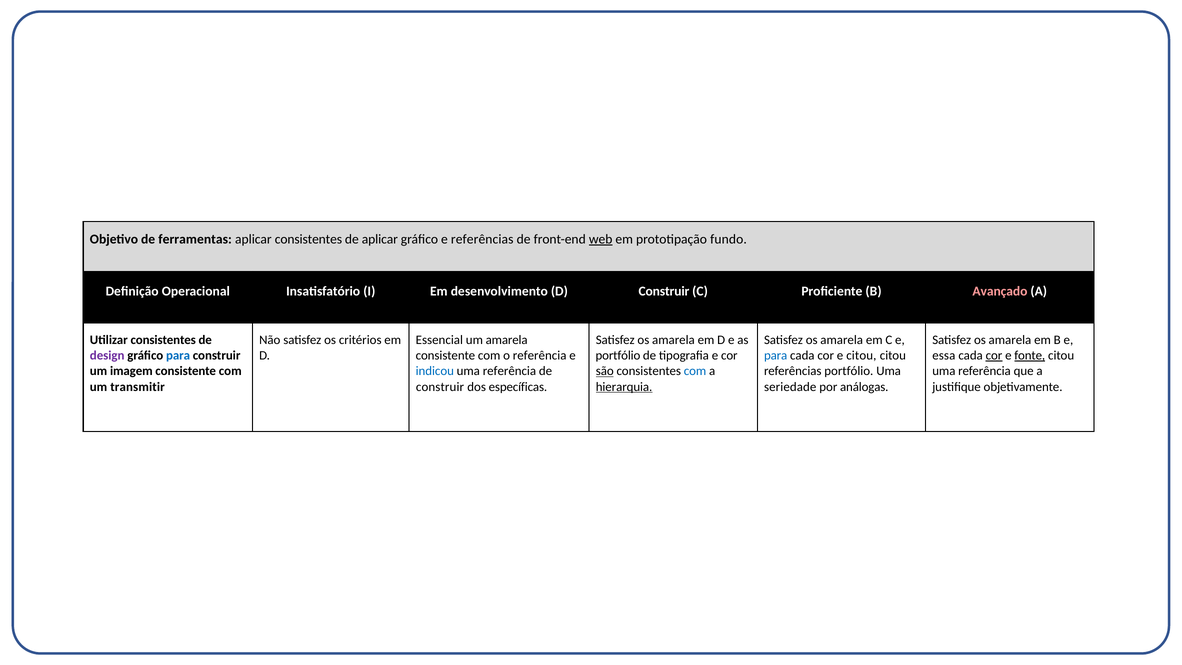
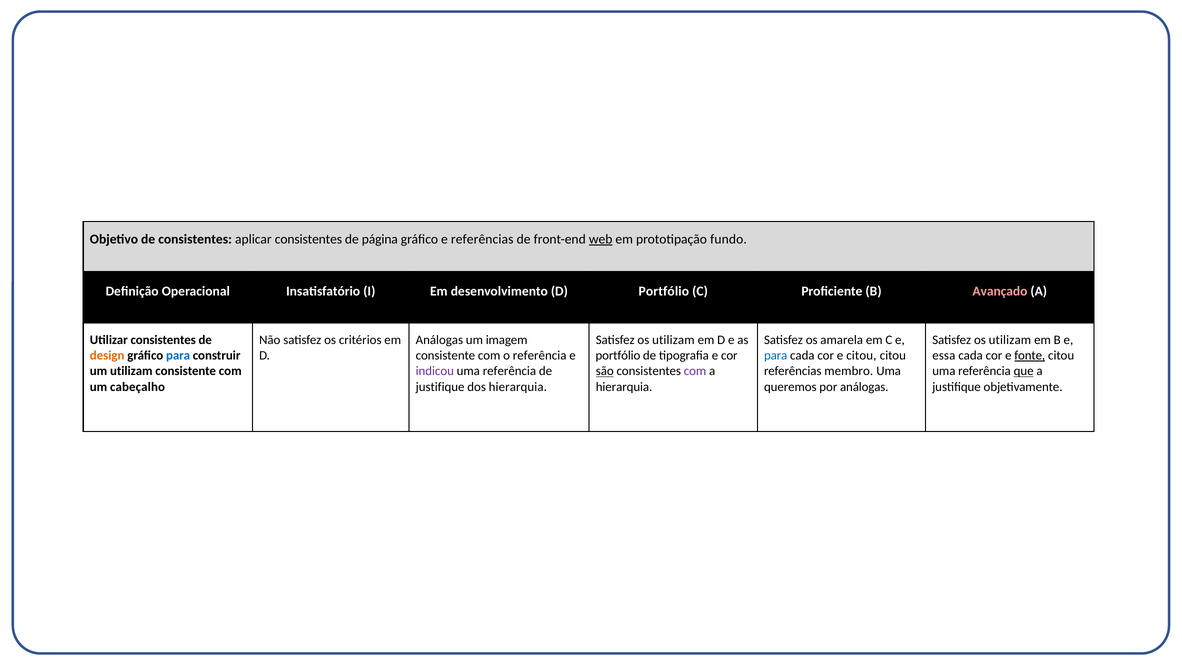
de ferramentas: ferramentas -> consistentes (195, 239)
de aplicar: aplicar -> página (380, 239)
D Construir: Construir -> Portfólio (664, 291)
Essencial: Essencial -> Análogas (439, 340)
um amarela: amarela -> imagem (507, 340)
amarela: amarela -> utilizam (673, 340)
amarela: amarela -> utilizam (1010, 340)
design colour: purple -> orange (107, 355)
cor underline: present -> none (994, 355)
um imagem: imagem -> utilizam (131, 371)
indicou colour: blue -> purple (435, 371)
com colour: blue -> purple (695, 371)
referências portfólio: portfólio -> membro (849, 371)
que underline: none -> present (1024, 371)
transmitir: transmitir -> cabeçalho (138, 387)
construir: construir -> justifique (440, 387)
dos específicas: específicas -> hierarquia (518, 387)
hierarquia underline: present -> none (624, 387)
seriedade: seriedade -> queremos (790, 387)
